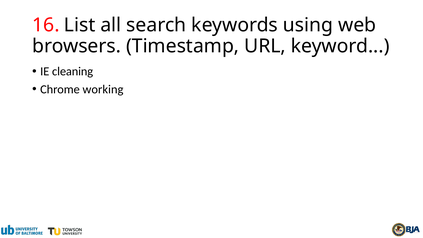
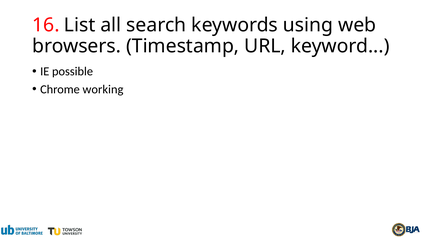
cleaning: cleaning -> possible (73, 72)
